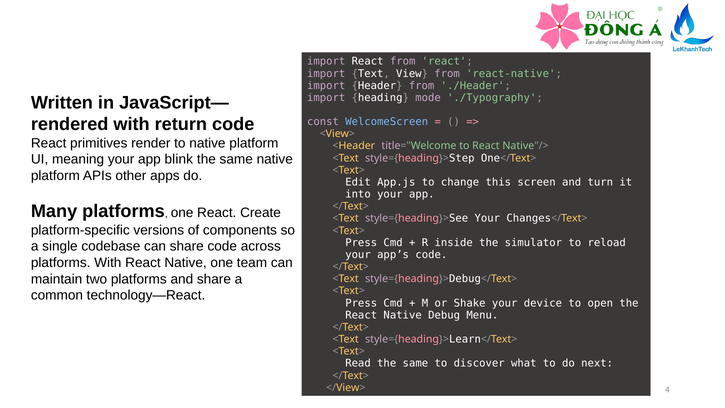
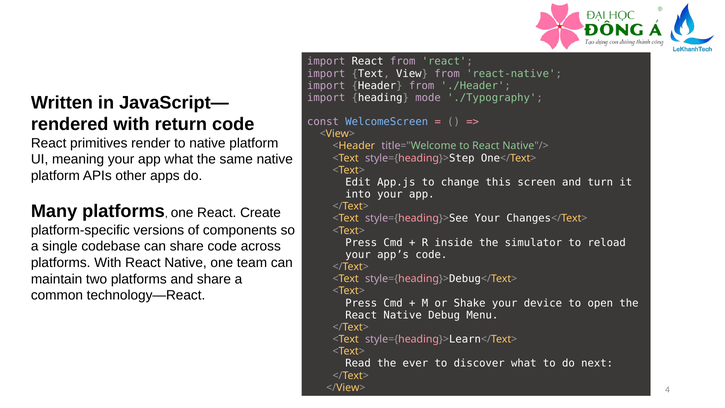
app blink: blink -> what (179, 159)
Read the same: same -> ever (415, 363)
